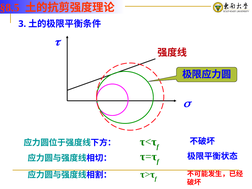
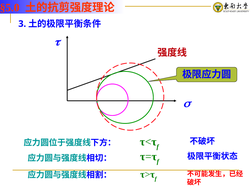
§8.5: §8.5 -> §5.0 (10, 8)
